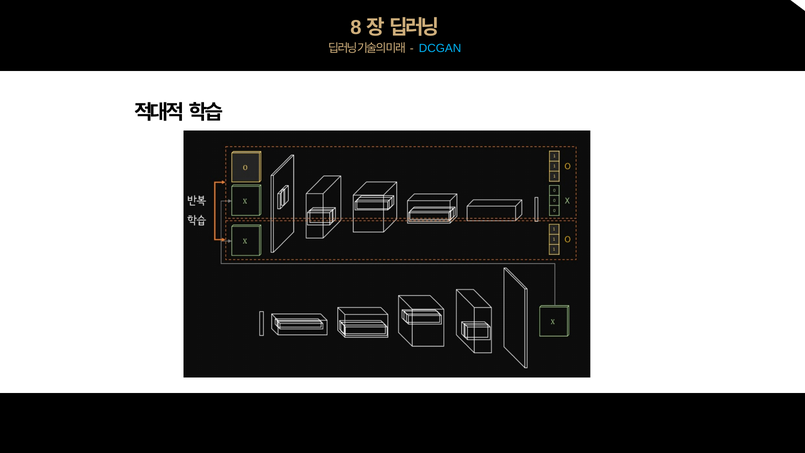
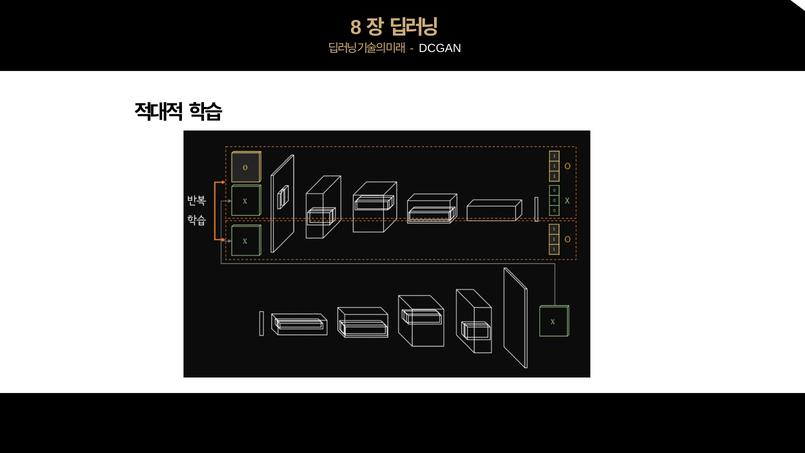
DCGAN colour: light blue -> white (440, 48)
